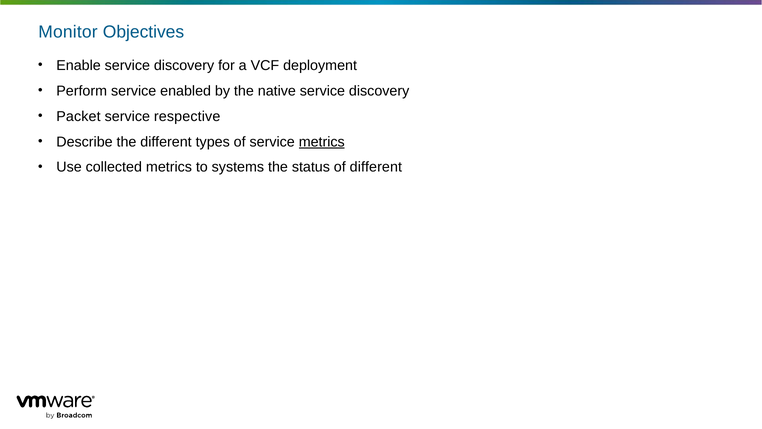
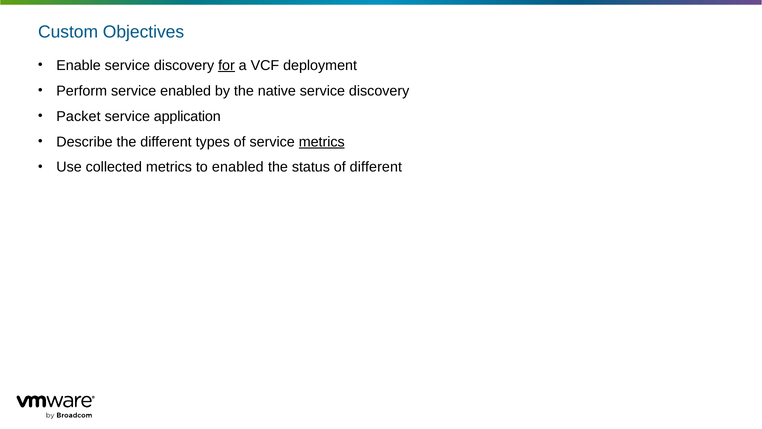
Monitor: Monitor -> Custom (68, 32)
for underline: none -> present (226, 65)
respective: respective -> application (187, 116)
to systems: systems -> enabled (238, 167)
